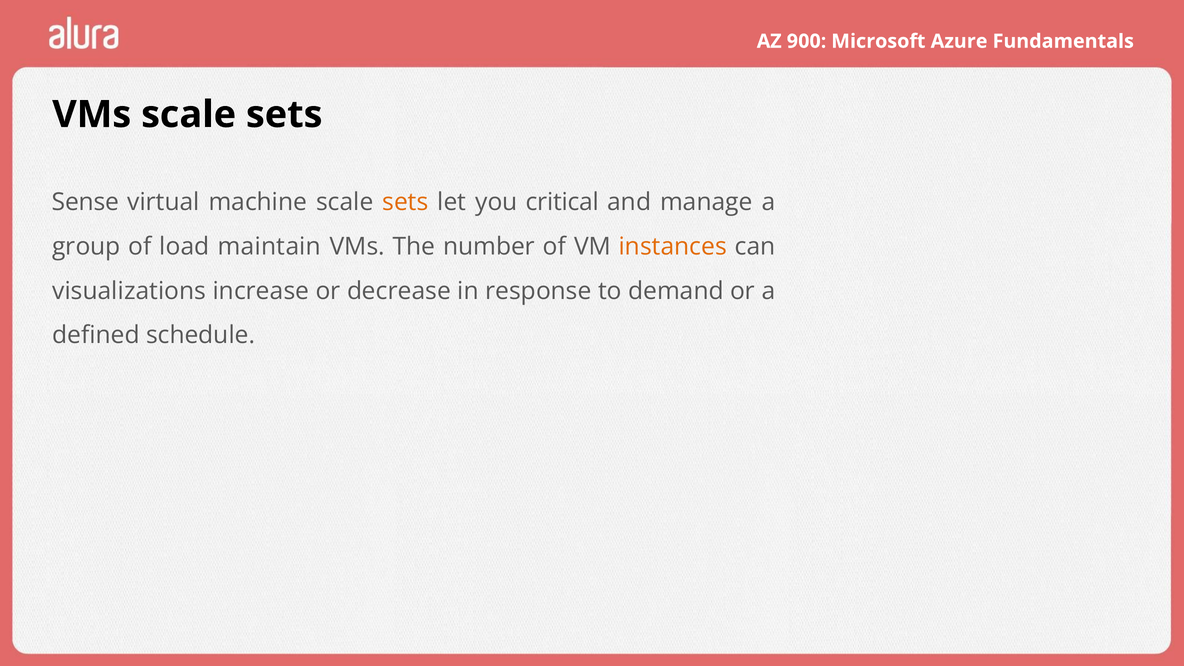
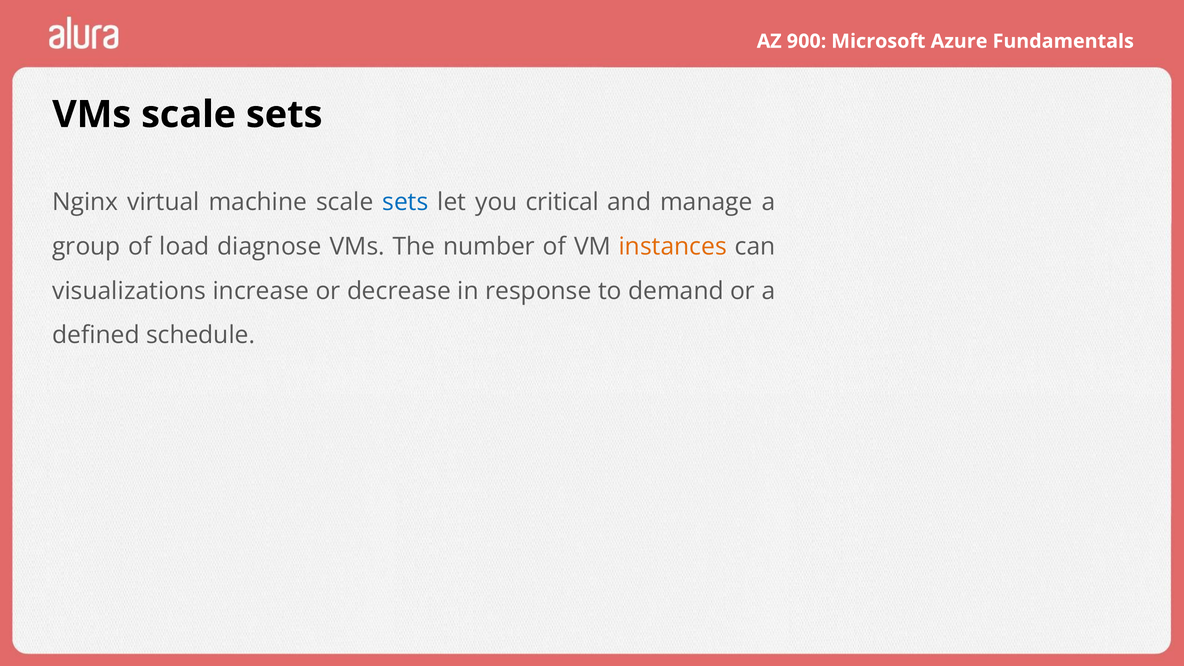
Sense: Sense -> Nginx (85, 202)
sets colour: orange -> blue (405, 202)
maintain: maintain -> diagnose (269, 247)
